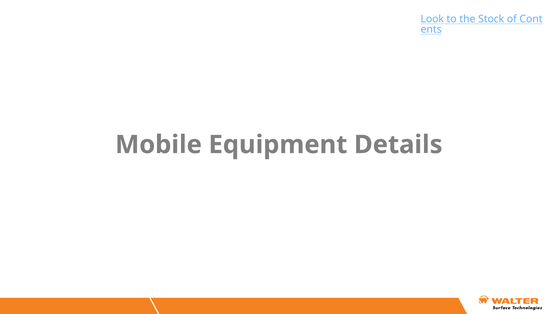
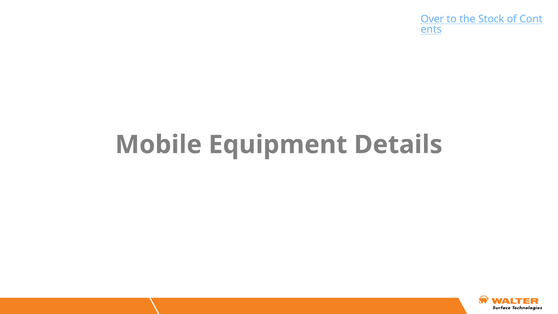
Look: Look -> Over (432, 19)
